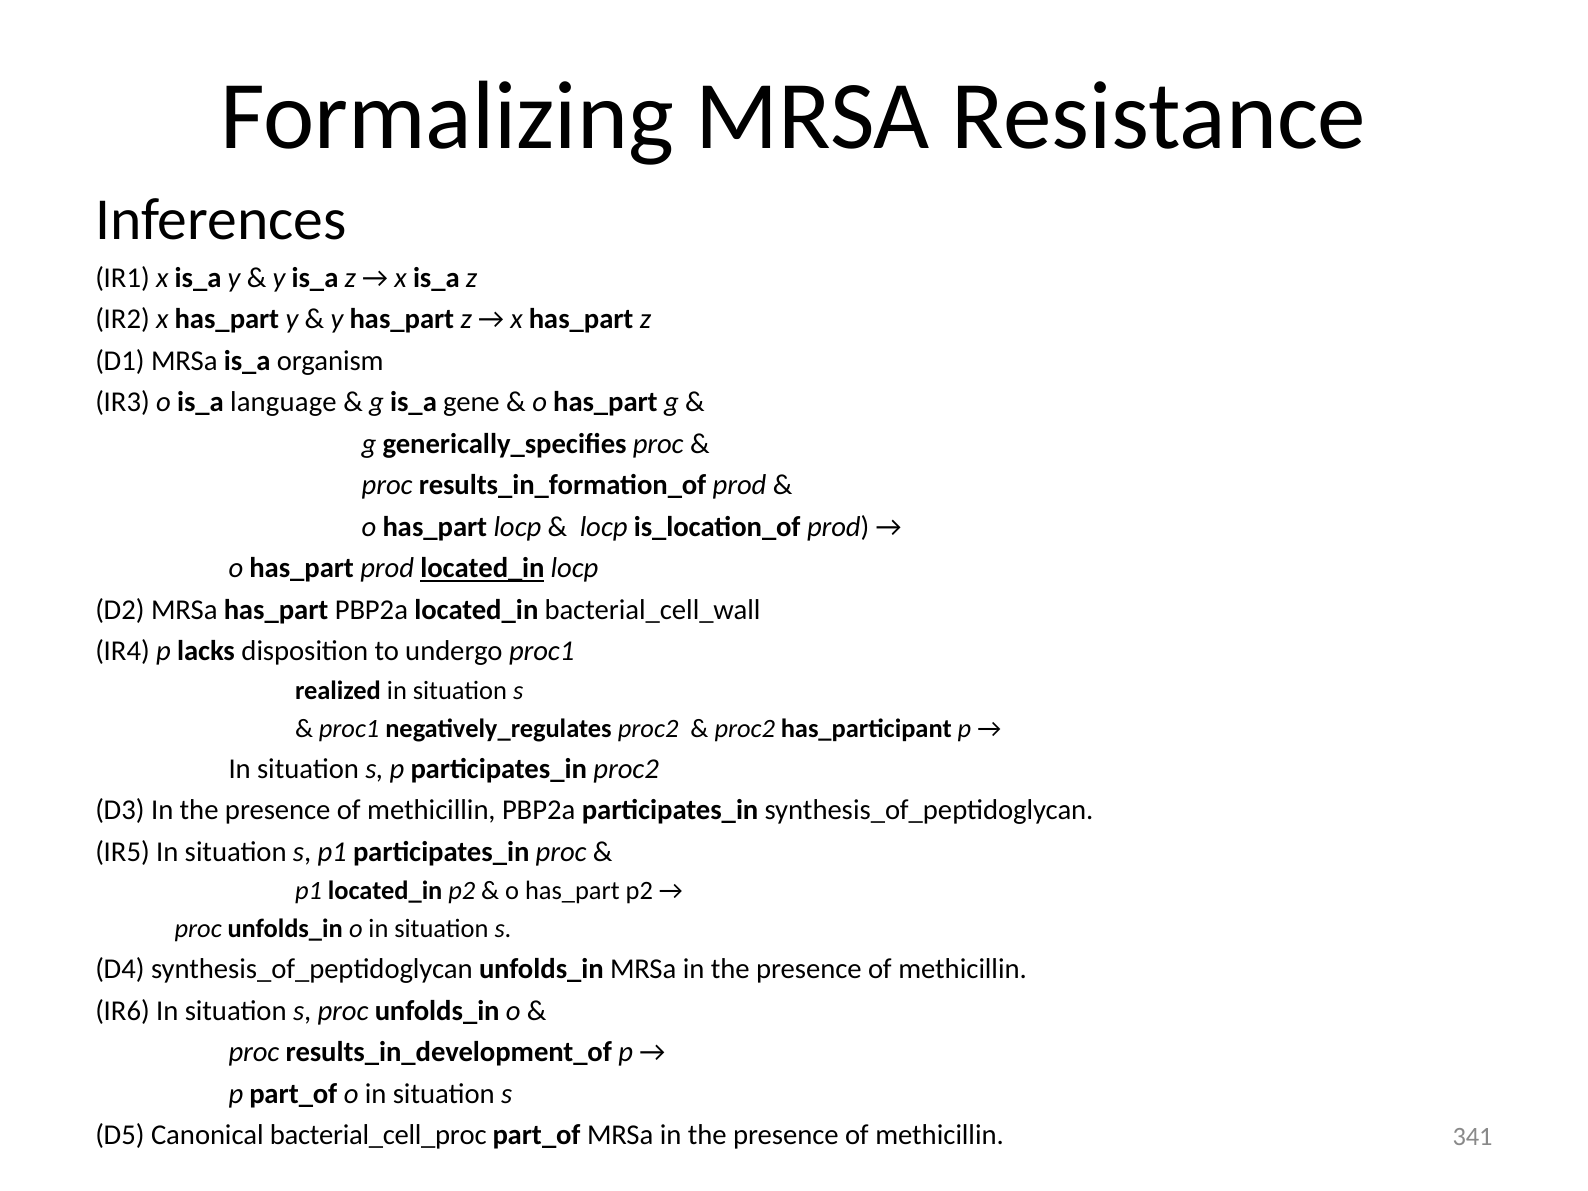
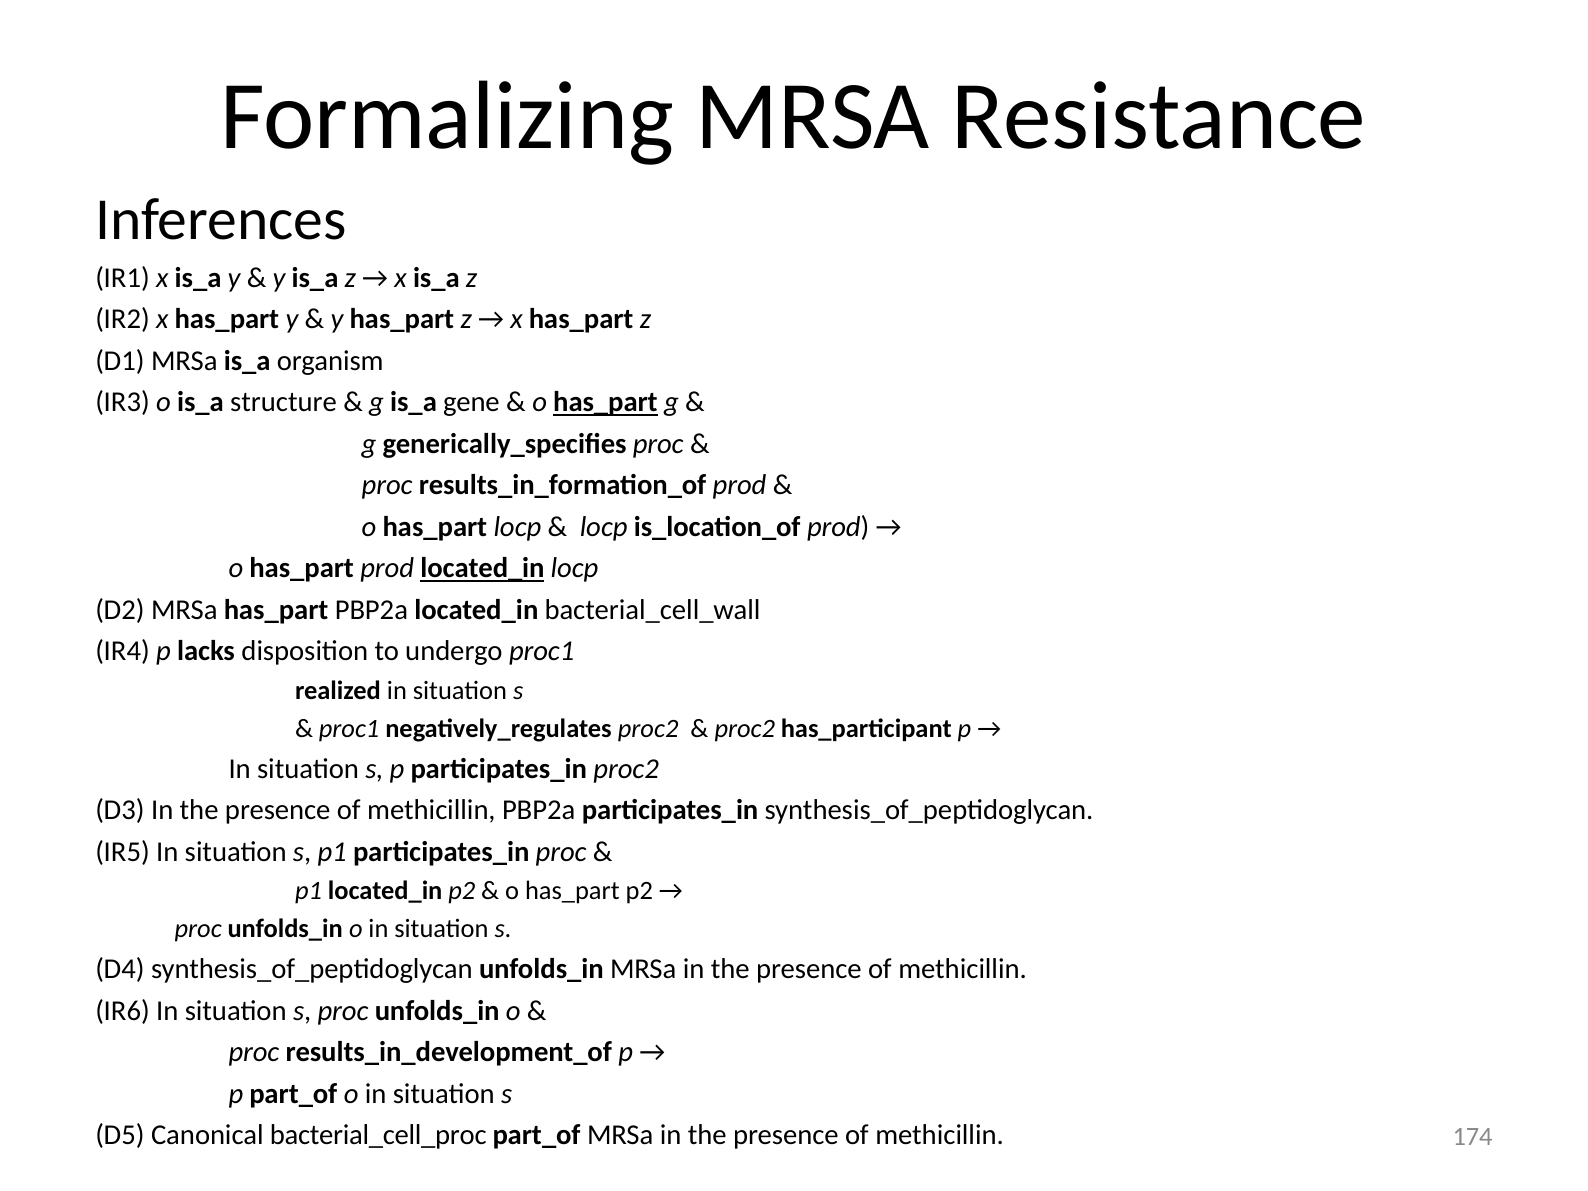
language: language -> structure (283, 402)
has_part underline: none -> present (605, 402)
341: 341 -> 174 (1473, 1137)
